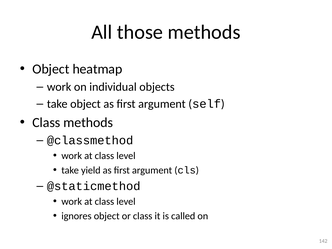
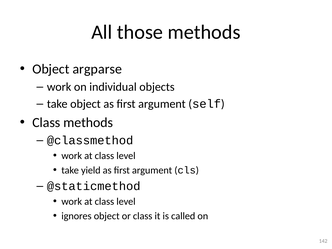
heatmap: heatmap -> argparse (97, 69)
